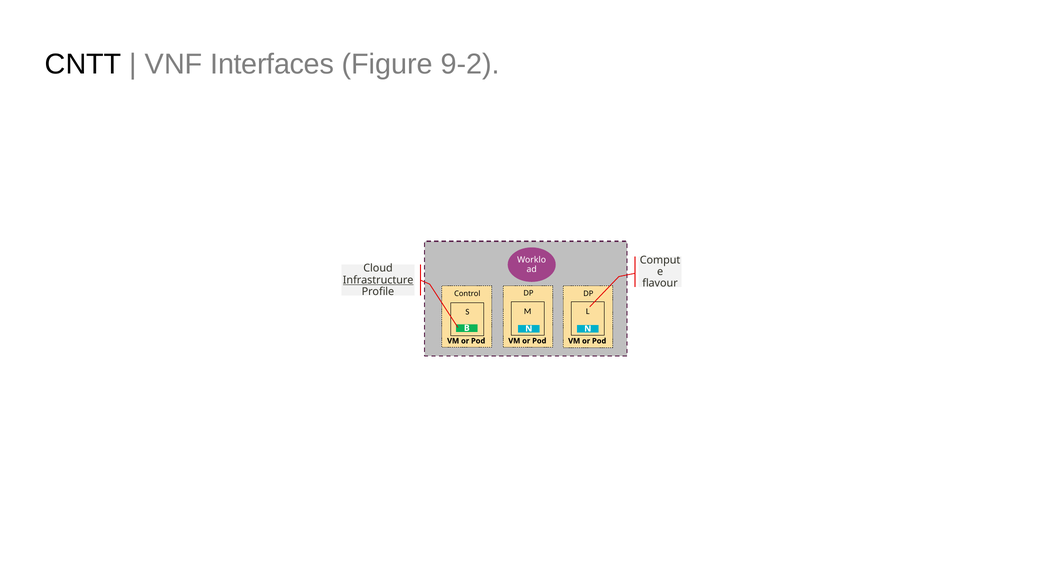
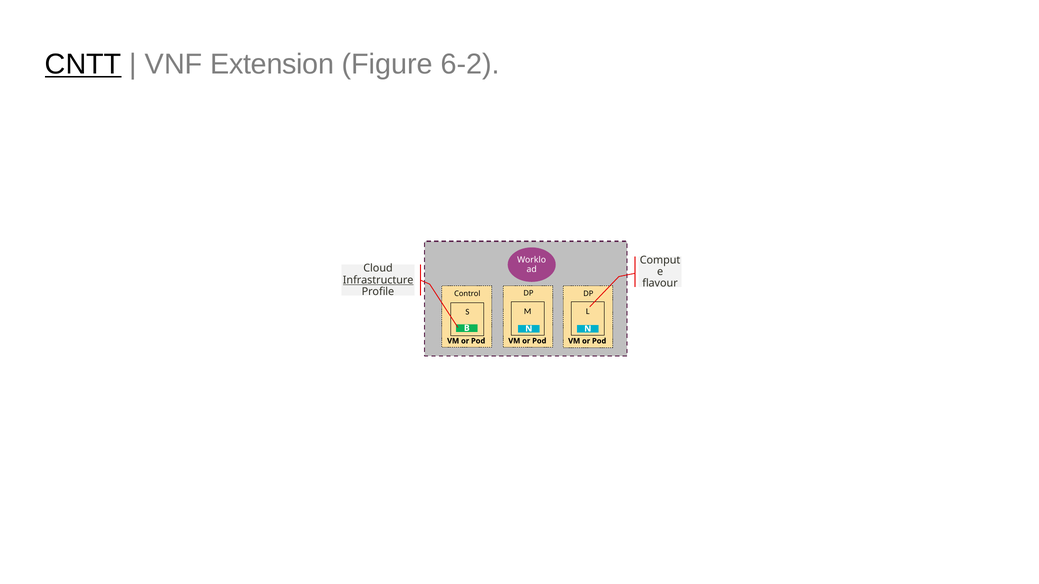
CNTT underline: none -> present (83, 64)
Interfaces: Interfaces -> Extension (272, 64)
9-2: 9-2 -> 6-2 (470, 64)
